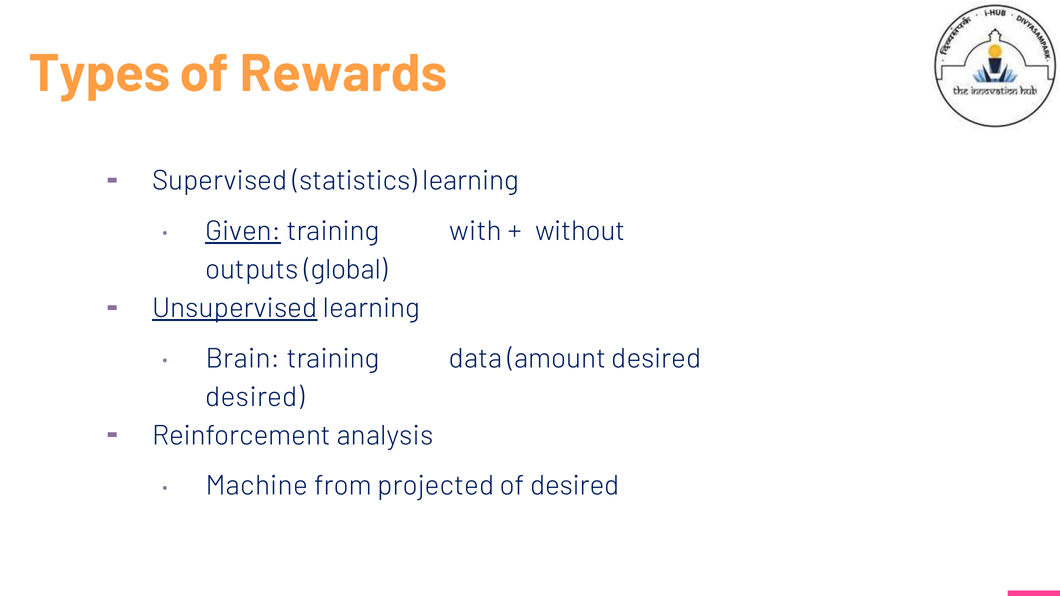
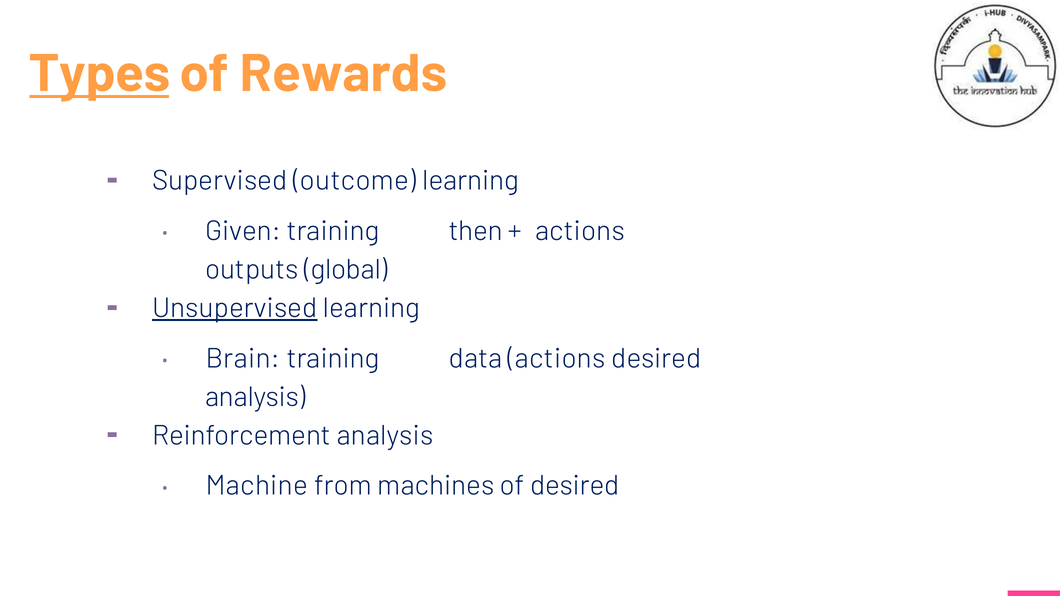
Types underline: none -> present (99, 74)
statistics: statistics -> outcome (355, 181)
Given underline: present -> none (243, 231)
with: with -> then (476, 231)
without: without -> actions (580, 231)
data amount: amount -> actions (557, 358)
desired: desired -> analysis (255, 397)
projected: projected -> machines (436, 486)
